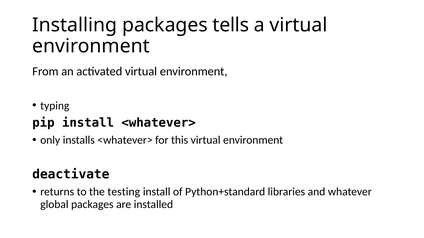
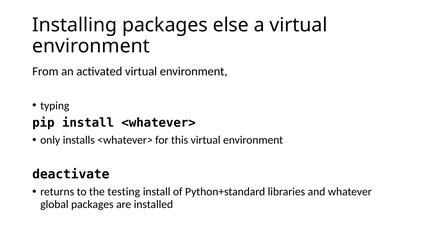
tells: tells -> else (231, 25)
